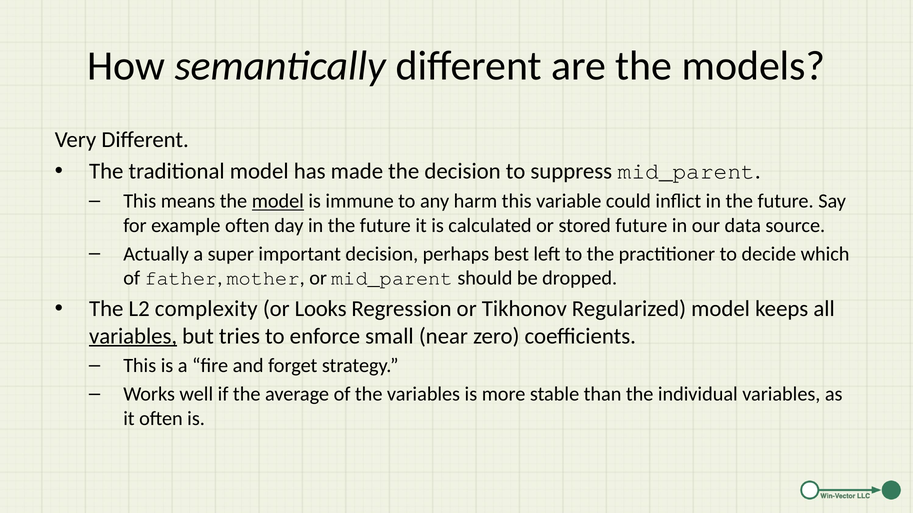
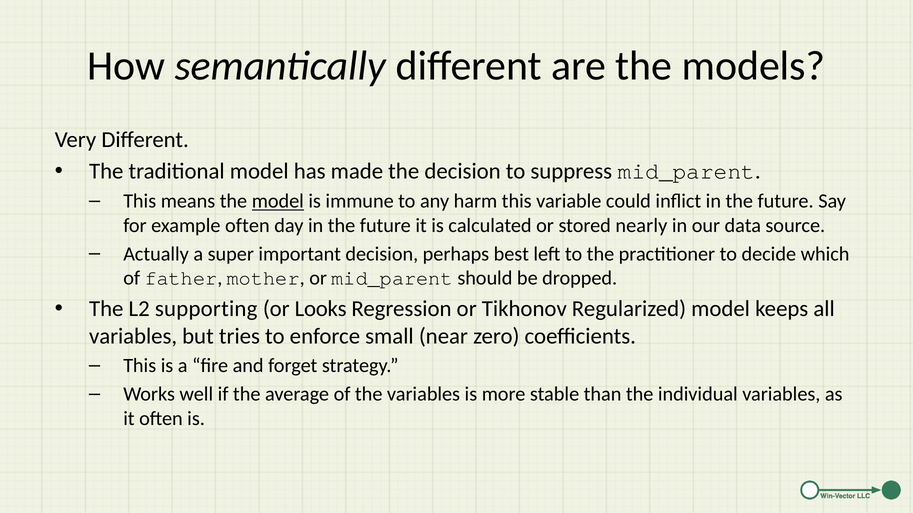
stored future: future -> nearly (641, 226)
complexity: complexity -> supporting (206, 309)
variables underline: present -> none (133, 336)
